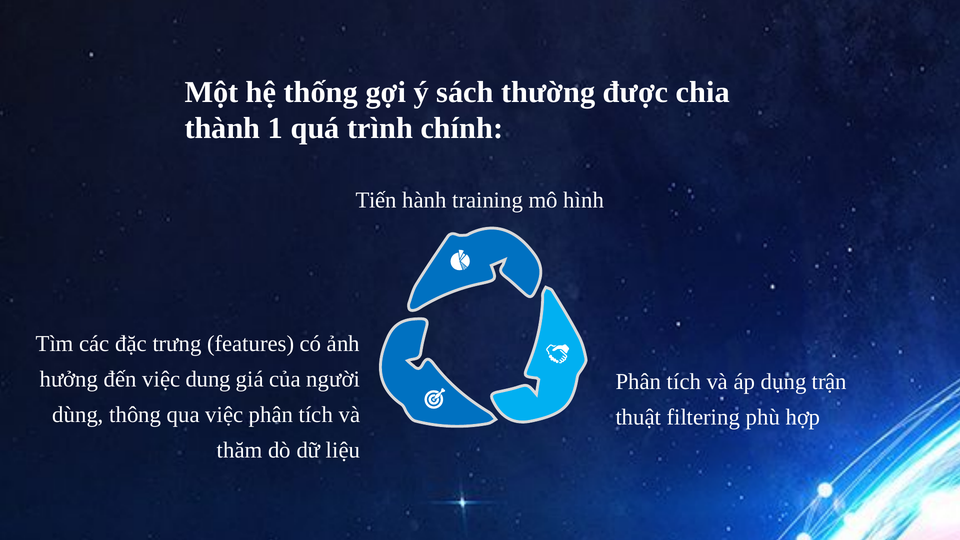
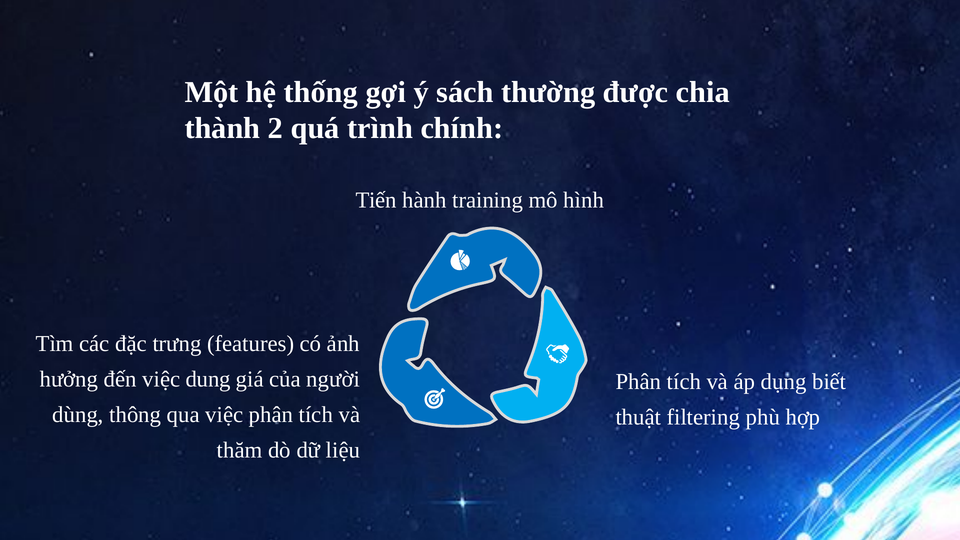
1: 1 -> 2 (276, 128)
trận: trận -> biết (829, 382)
